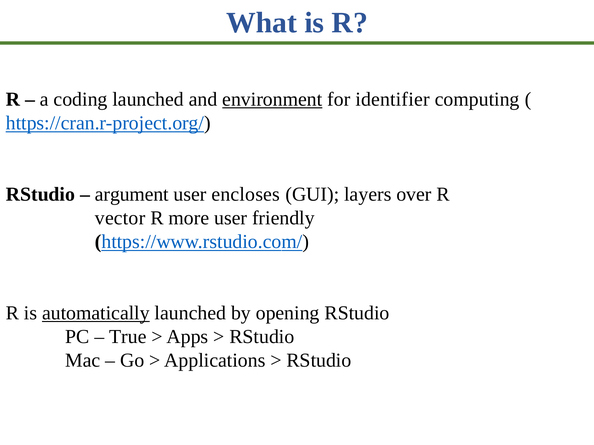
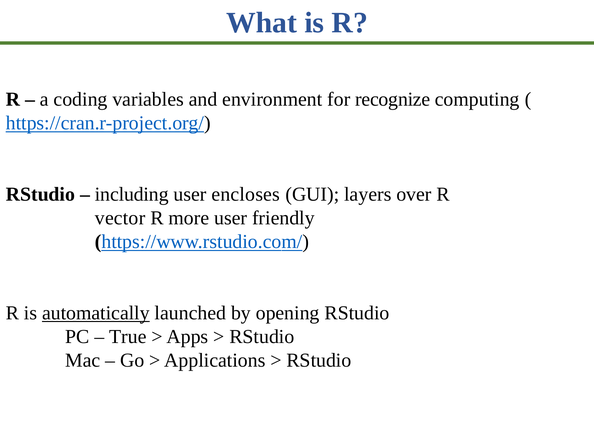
coding launched: launched -> variables (148, 99)
environment underline: present -> none (272, 99)
identifier: identifier -> recognize (393, 99)
argument: argument -> including (132, 195)
